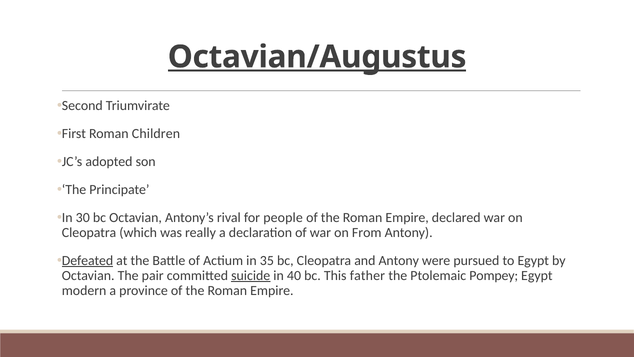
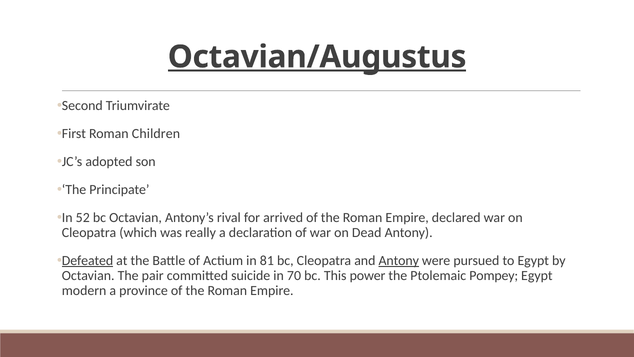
30: 30 -> 52 (83, 217)
people: people -> arrived (283, 217)
From: From -> Dead (367, 232)
35: 35 -> 81 (267, 260)
Antony underline: none -> present (399, 260)
suicide underline: present -> none (251, 275)
40: 40 -> 70 (294, 275)
father: father -> power (368, 275)
